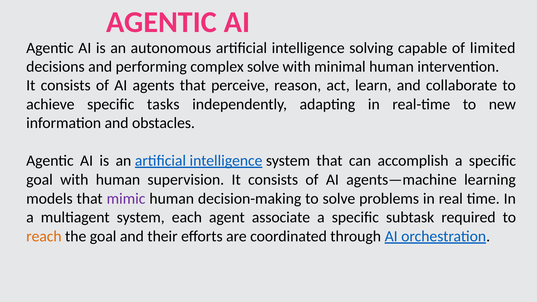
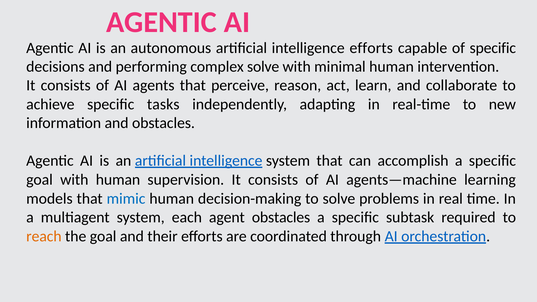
intelligence solving: solving -> efforts (371, 48)
of limited: limited -> specific (493, 48)
mimic colour: purple -> blue (126, 199)
agent associate: associate -> obstacles (281, 217)
